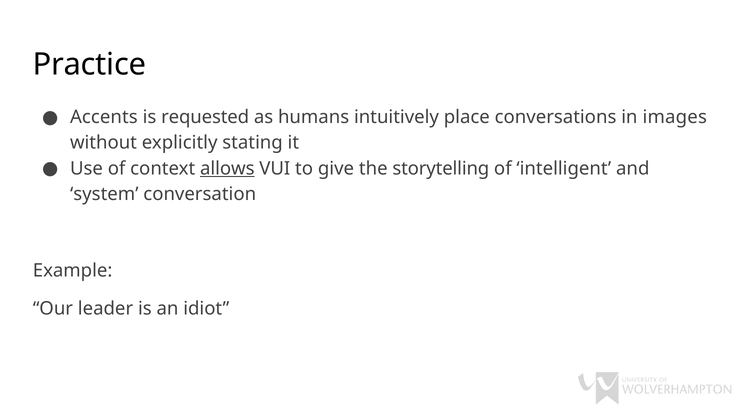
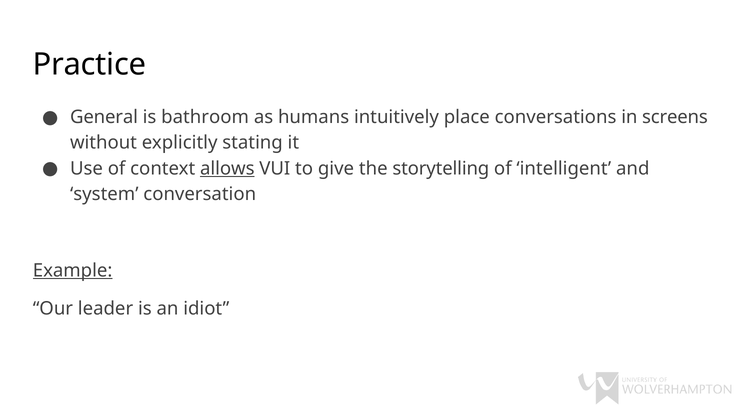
Accents: Accents -> General (104, 117)
requested: requested -> bathroom (205, 117)
images: images -> screens (675, 117)
Example underline: none -> present (73, 270)
